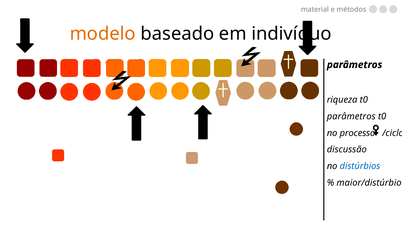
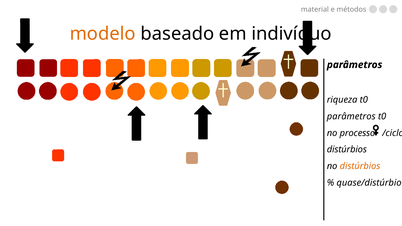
discussão: discussão -> distúrbios (347, 150)
distúrbios colour: blue -> orange (360, 166)
maior/distúrbio: maior/distúrbio -> quase/distúrbio (369, 183)
